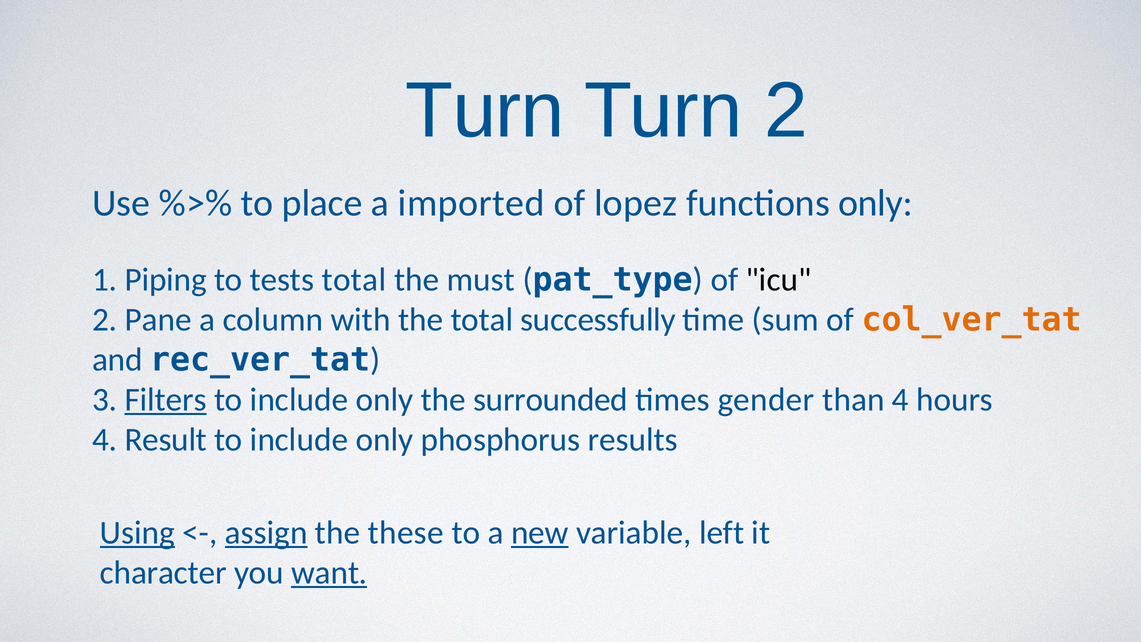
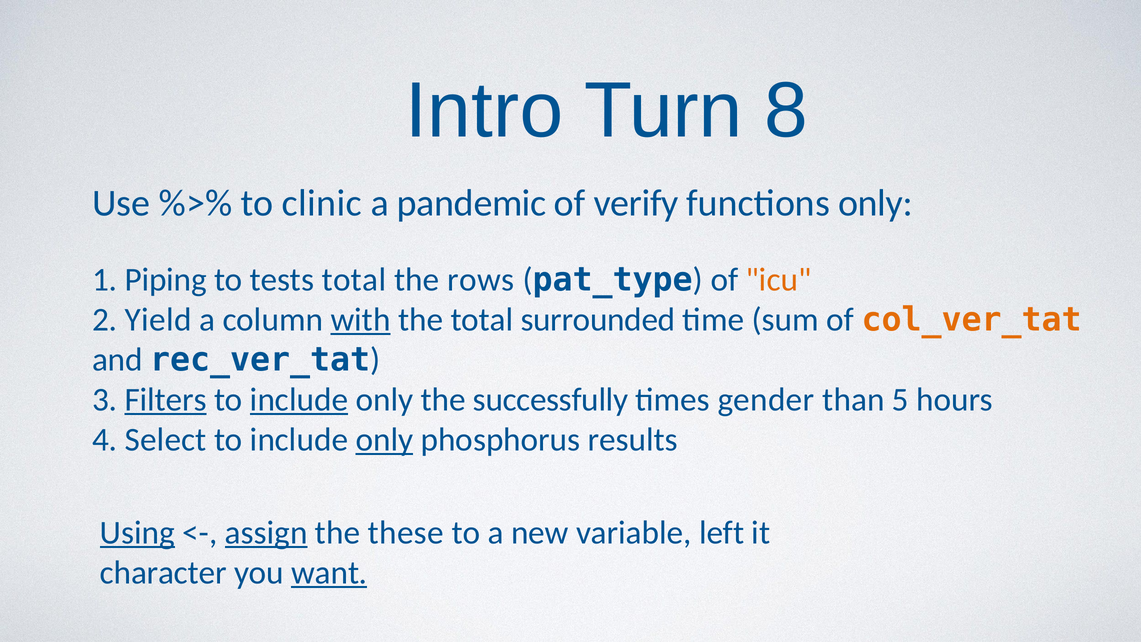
Turn: Turn -> Intro (484, 111)
Turn 2: 2 -> 8 (786, 111)
place: place -> clinic (322, 203)
imported: imported -> pandemic (472, 203)
lopez: lopez -> verify (636, 203)
must: must -> rows (481, 280)
icu colour: black -> orange (778, 280)
Pane: Pane -> Yield (158, 320)
with underline: none -> present (360, 320)
successfully: successfully -> surrounded (598, 320)
include underline: none -> present (299, 400)
surrounded: surrounded -> successfully (551, 400)
than 4: 4 -> 5 (900, 400)
Result: Result -> Select (166, 440)
only underline: none -> present (384, 440)
new underline: present -> none (540, 533)
